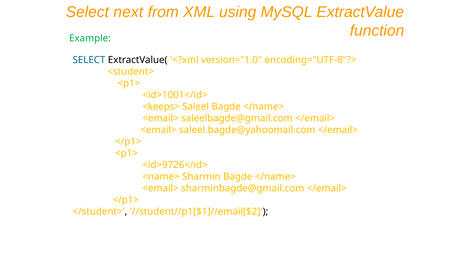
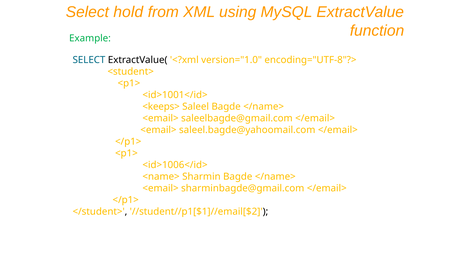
next: next -> hold (128, 12)
<id>9726</id>: <id>9726</id> -> <id>1006</id> (175, 165)
